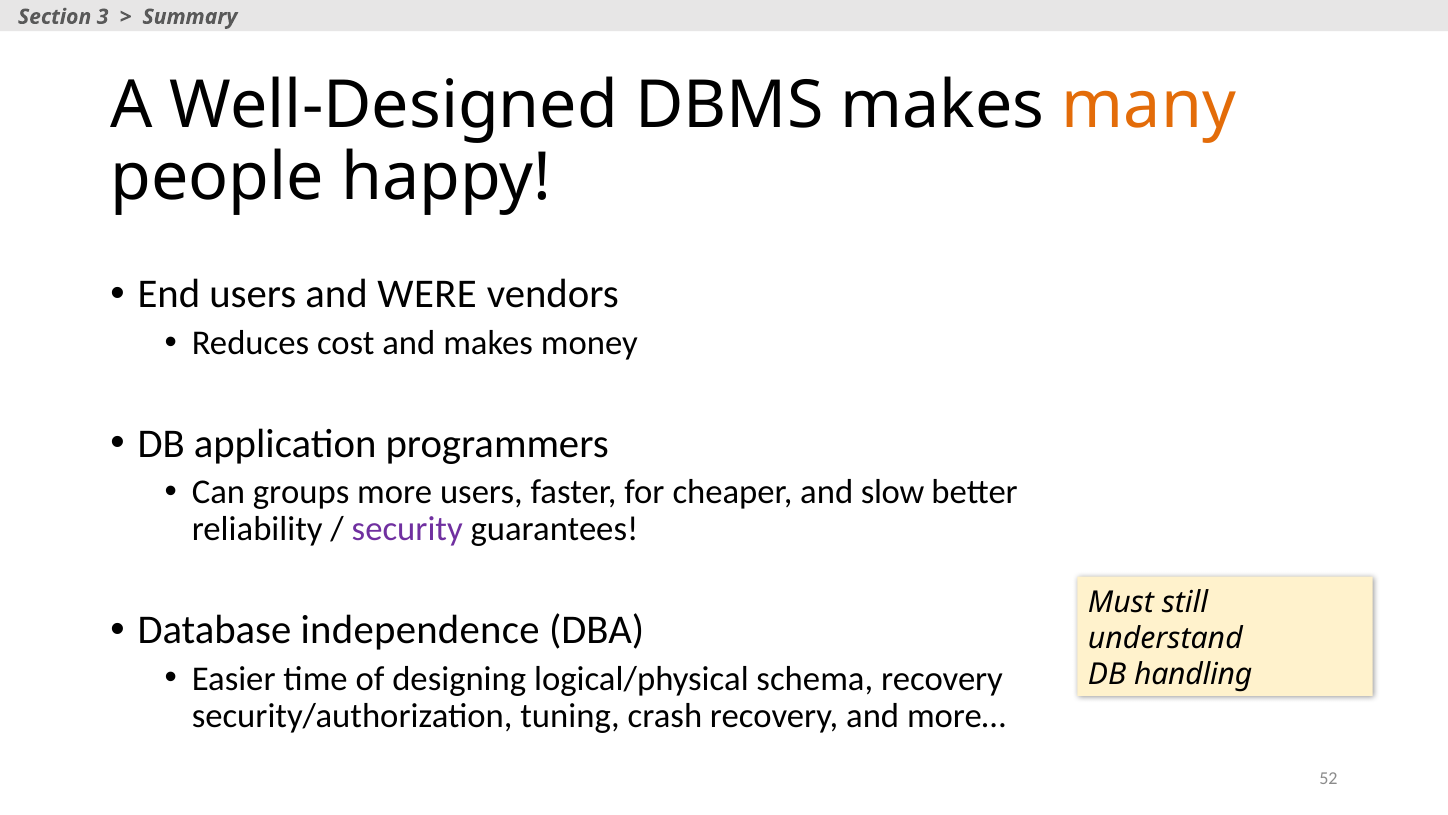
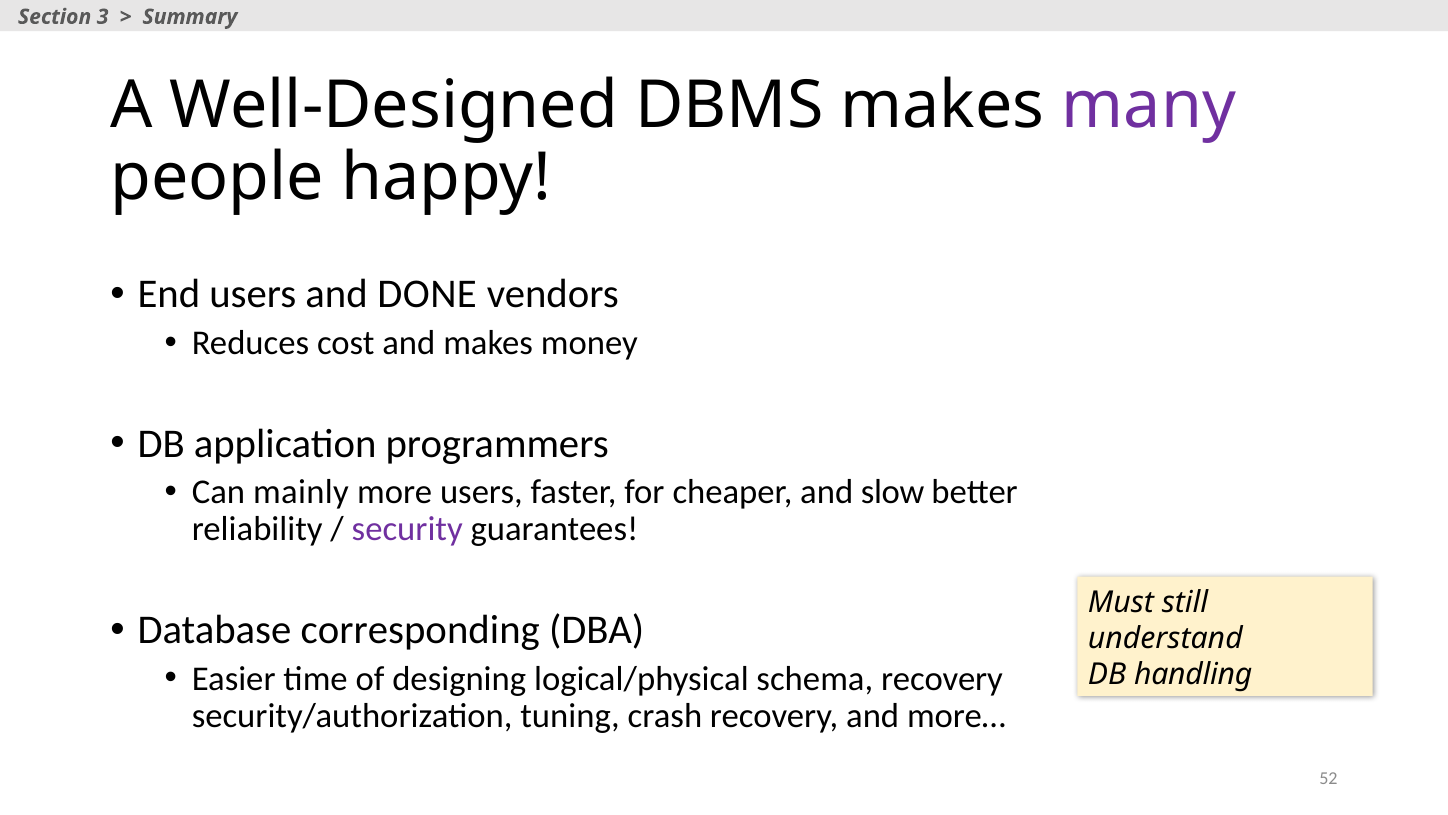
many colour: orange -> purple (1149, 105)
WERE: WERE -> DONE (427, 294)
groups: groups -> mainly (301, 492)
independence: independence -> corresponding (420, 630)
